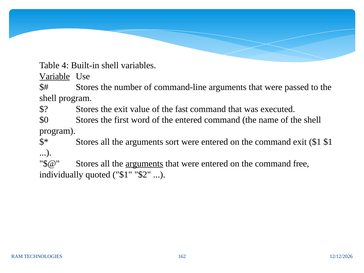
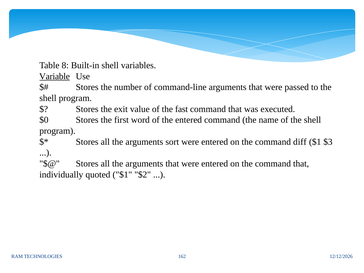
4: 4 -> 8 (65, 65)
command exit: exit -> diff (300, 142)
$1 $1: $1 -> $3 (328, 142)
arguments underline: present -> none (144, 164)
the command free: free -> that (301, 164)
